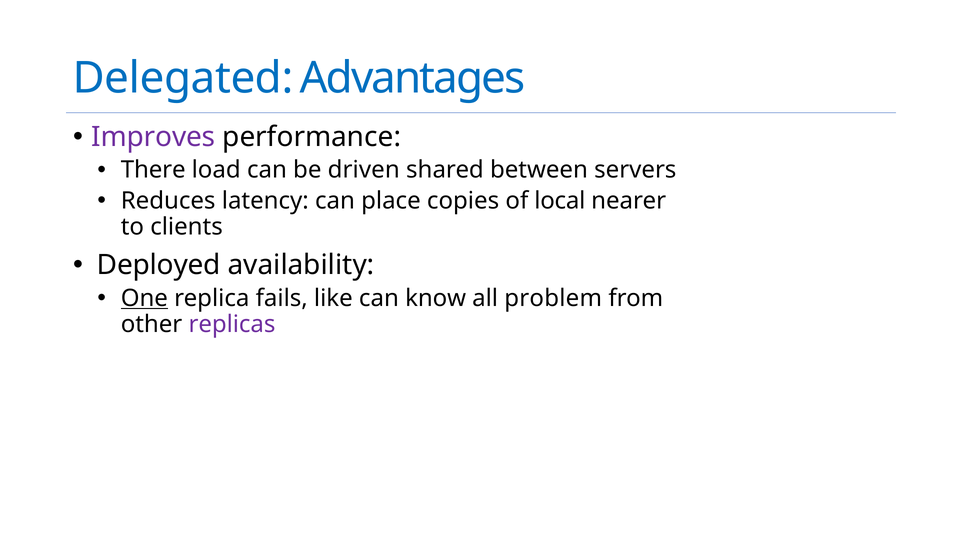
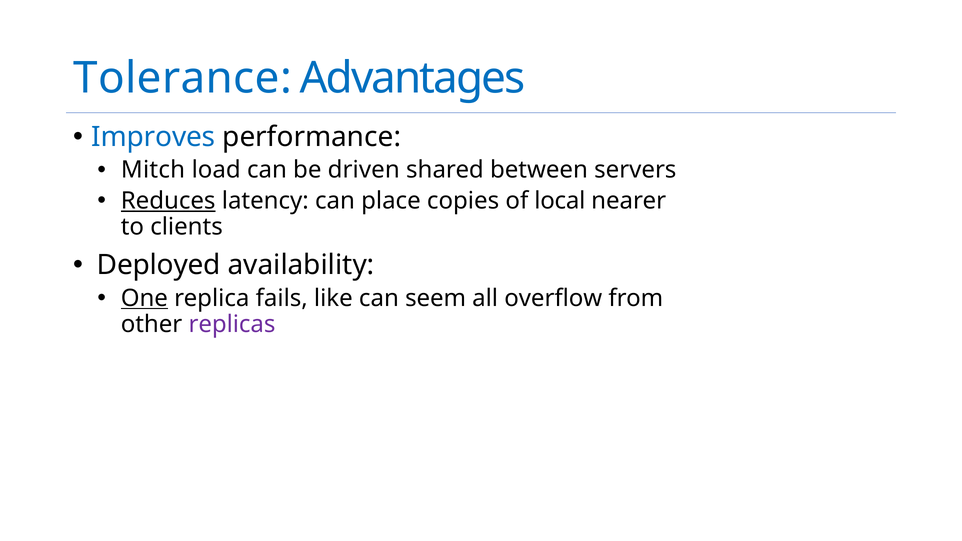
Delegated: Delegated -> Tolerance (183, 78)
Improves colour: purple -> blue (153, 137)
There: There -> Mitch (153, 170)
Reduces underline: none -> present (168, 201)
know: know -> seem (436, 298)
problem: problem -> overflow (553, 298)
